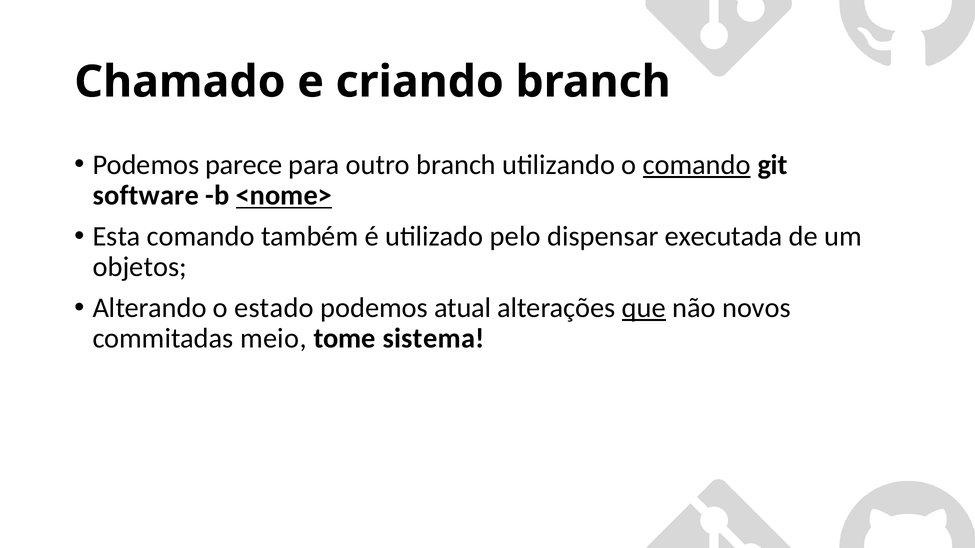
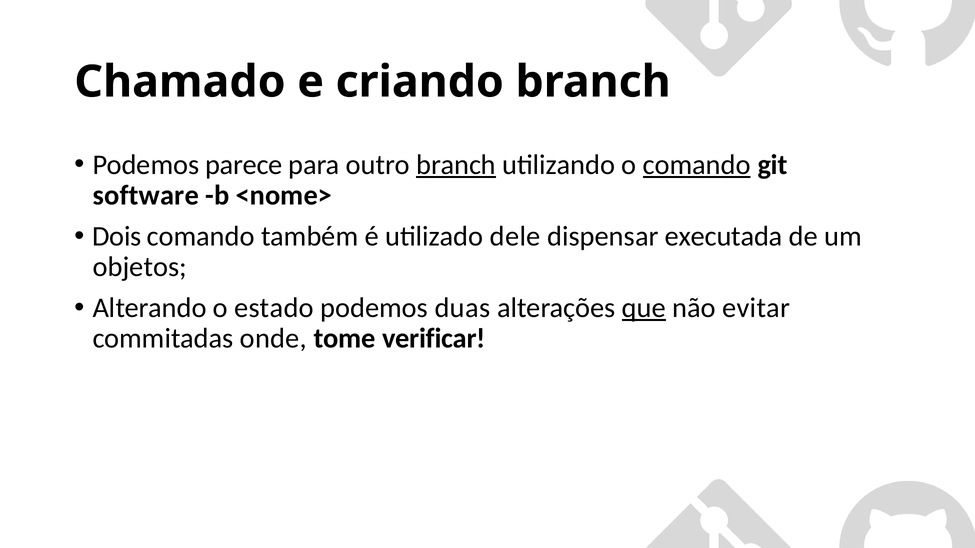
branch underline: none -> present (456, 165)
<nome> underline: present -> none (284, 196)
Esta: Esta -> Dois (117, 236)
pelo: pelo -> dele (515, 236)
atual: atual -> duas (462, 308)
novos: novos -> evitar (756, 308)
meio: meio -> onde (273, 339)
sistema: sistema -> verificar (434, 339)
